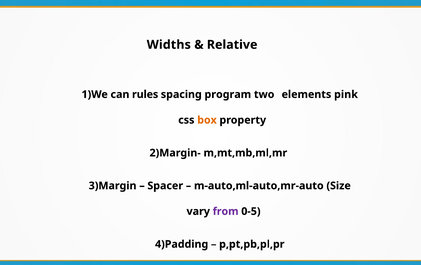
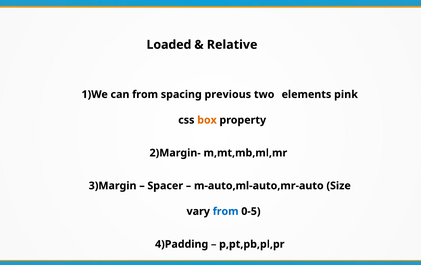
Widths: Widths -> Loaded (169, 45)
can rules: rules -> from (145, 95)
program: program -> previous (228, 95)
from colour: purple -> blue (226, 212)
